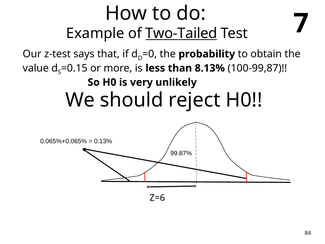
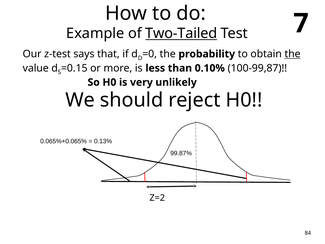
the underline: none -> present (293, 54)
8.13%: 8.13% -> 0.10% (210, 68)
Z=6: Z=6 -> Z=2 (157, 198)
